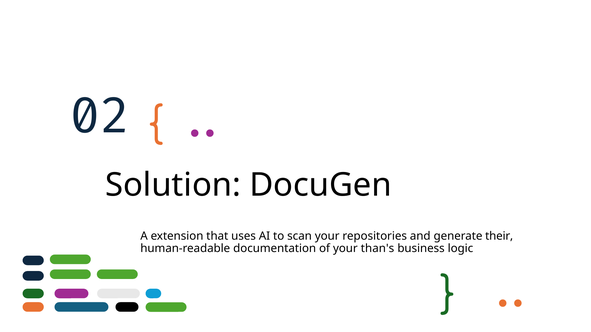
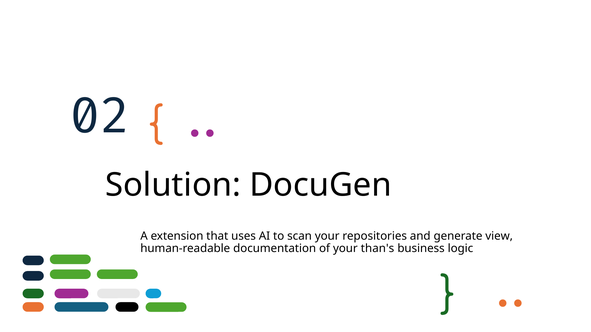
their: their -> view (499, 236)
